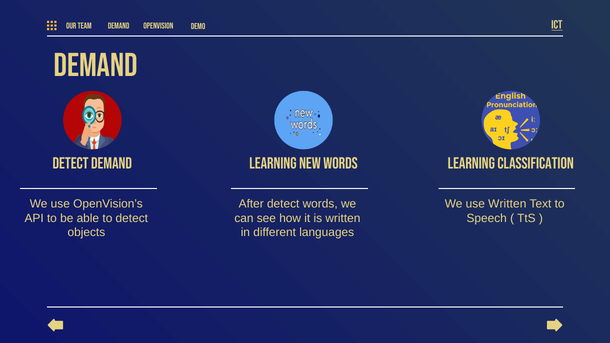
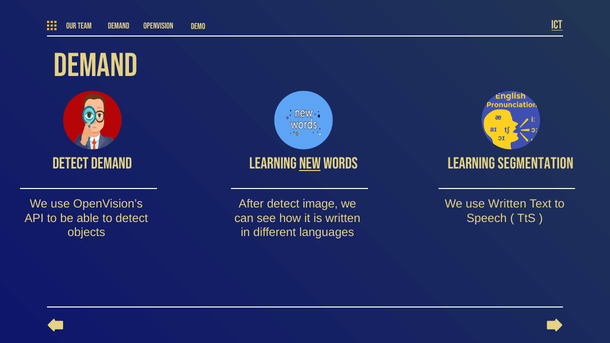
new underline: none -> present (310, 164)
classification: classification -> segmentation (536, 164)
detect words: words -> image (320, 204)
